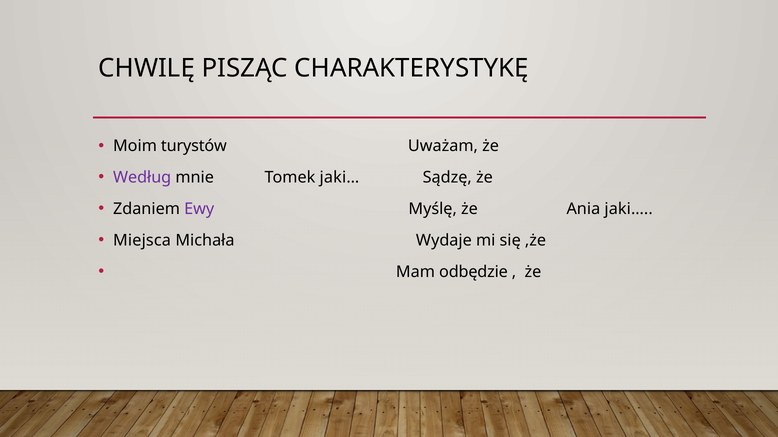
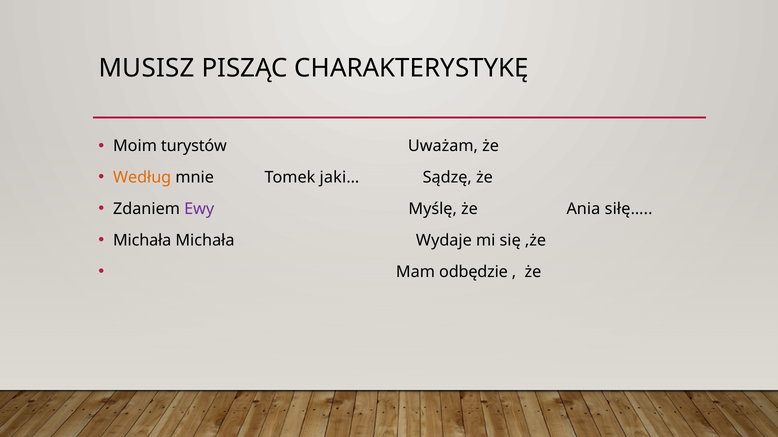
CHWILĘ: CHWILĘ -> MUSISZ (147, 68)
Według colour: purple -> orange (142, 178)
Ania jaki…: jaki… -> siłę… (629, 209)
Miejsca: Miejsca -> Michała (142, 241)
